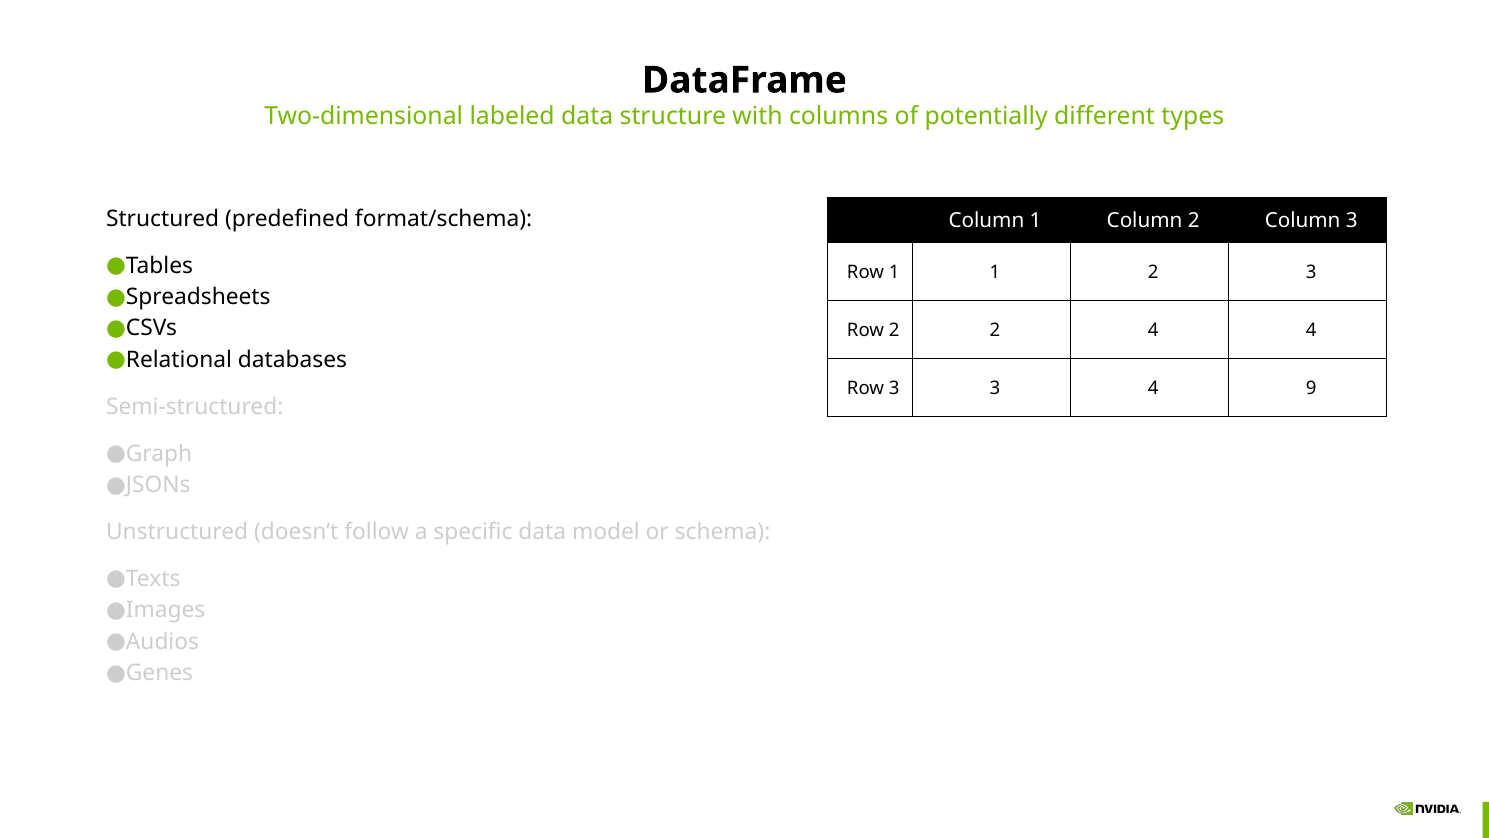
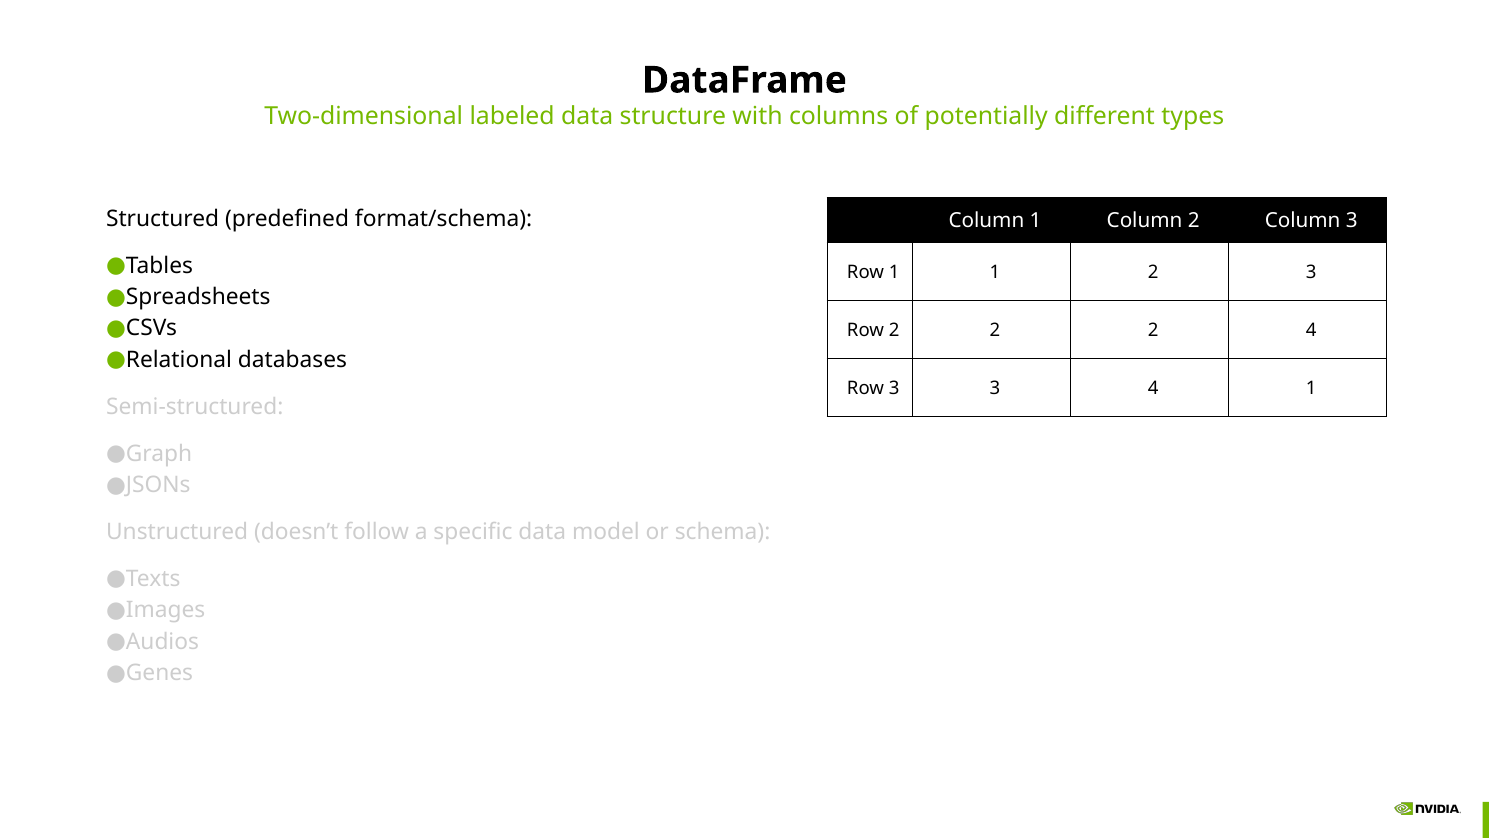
2 2 4: 4 -> 2 (1153, 330)
4 9: 9 -> 1 (1311, 388)
